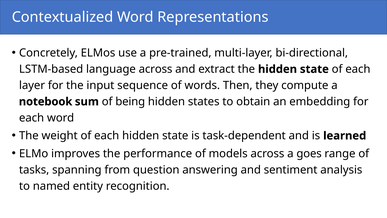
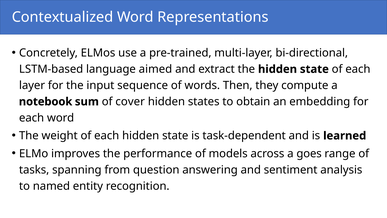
language across: across -> aimed (155, 69)
being: being -> cover (130, 102)
